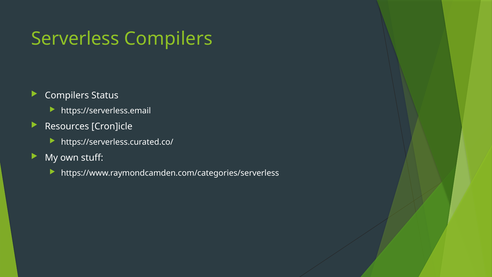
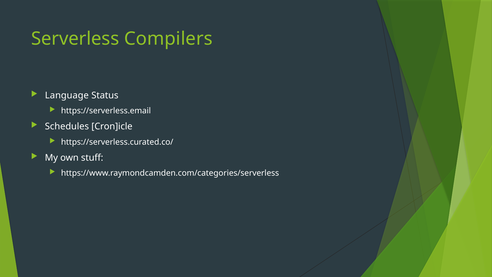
Compilers: Compilers -> Language (67, 95)
Resources: Resources -> Schedules (67, 126)
